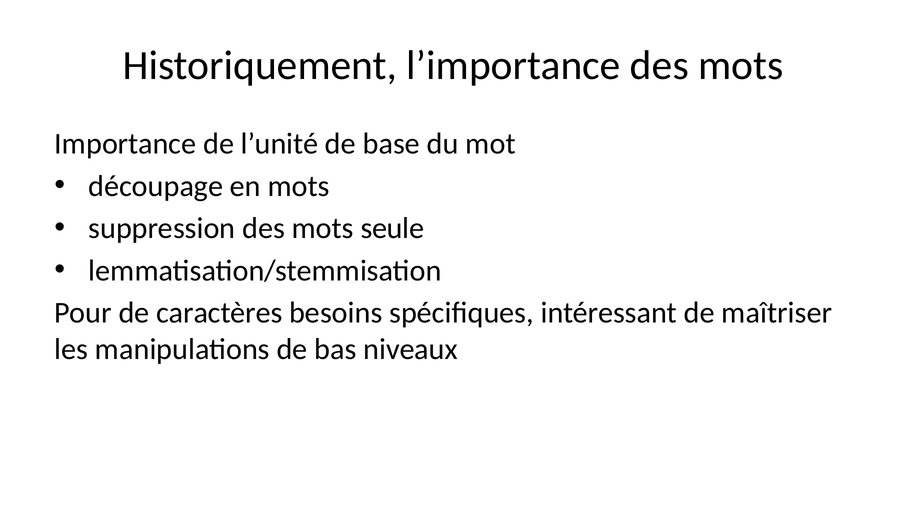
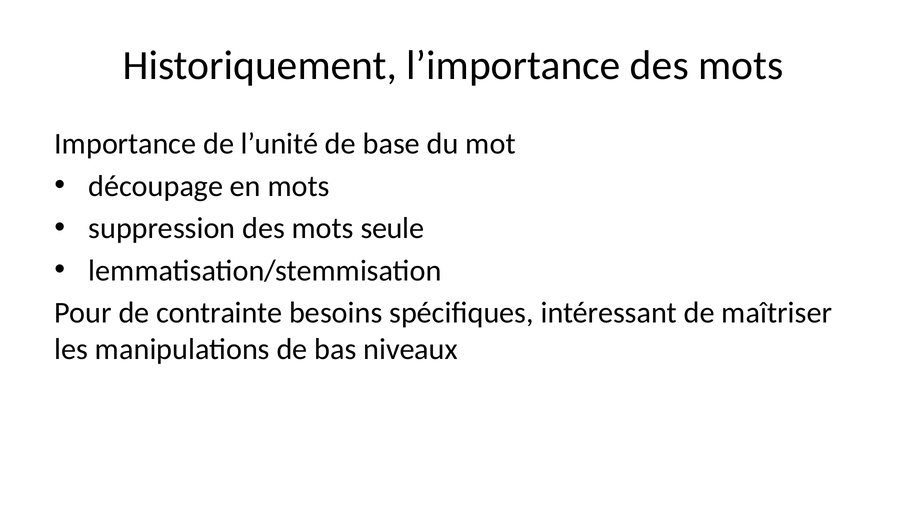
caractères: caractères -> contrainte (219, 313)
